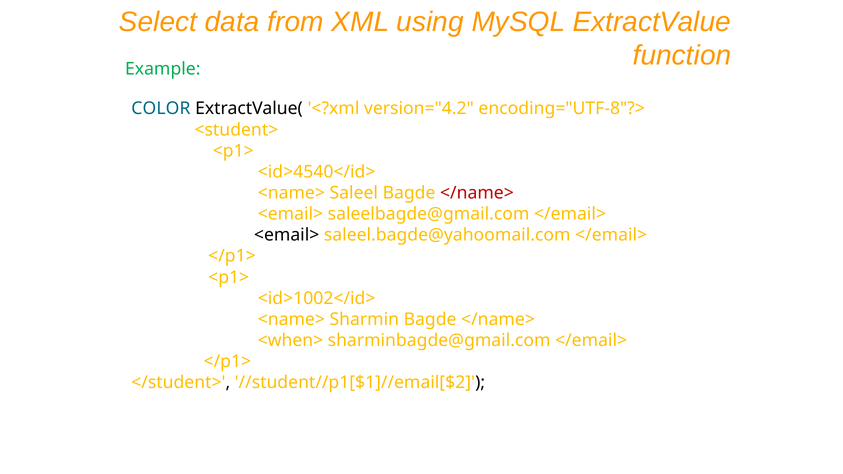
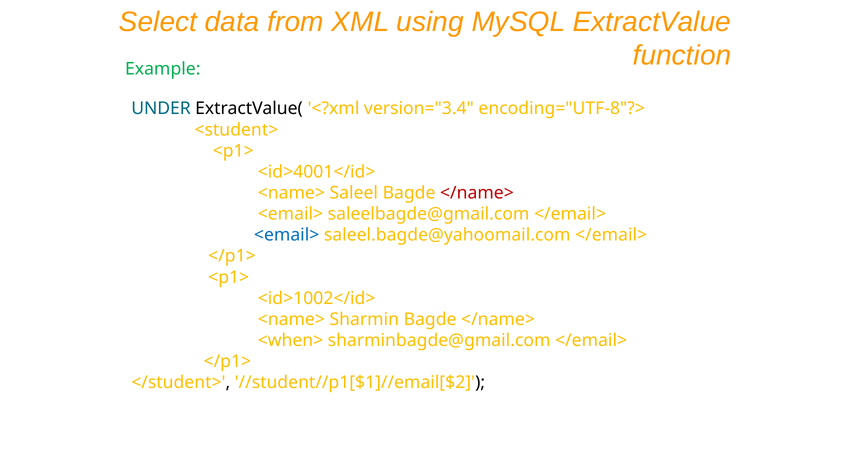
COLOR: COLOR -> UNDER (161, 109)
version="4.2: version="4.2 -> version="3.4 (419, 109)
<id>4540</id>: <id>4540</id> -> <id>4001</id> (317, 172)
<email> colour: black -> blue (287, 235)
